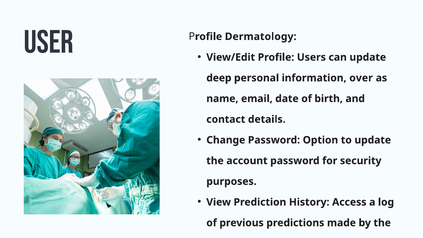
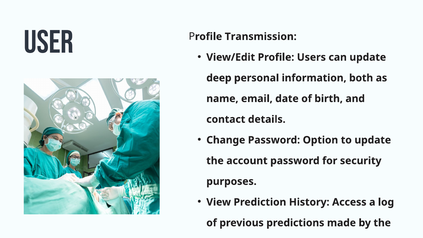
Dermatology: Dermatology -> Transmission (261, 37)
over: over -> both (361, 78)
